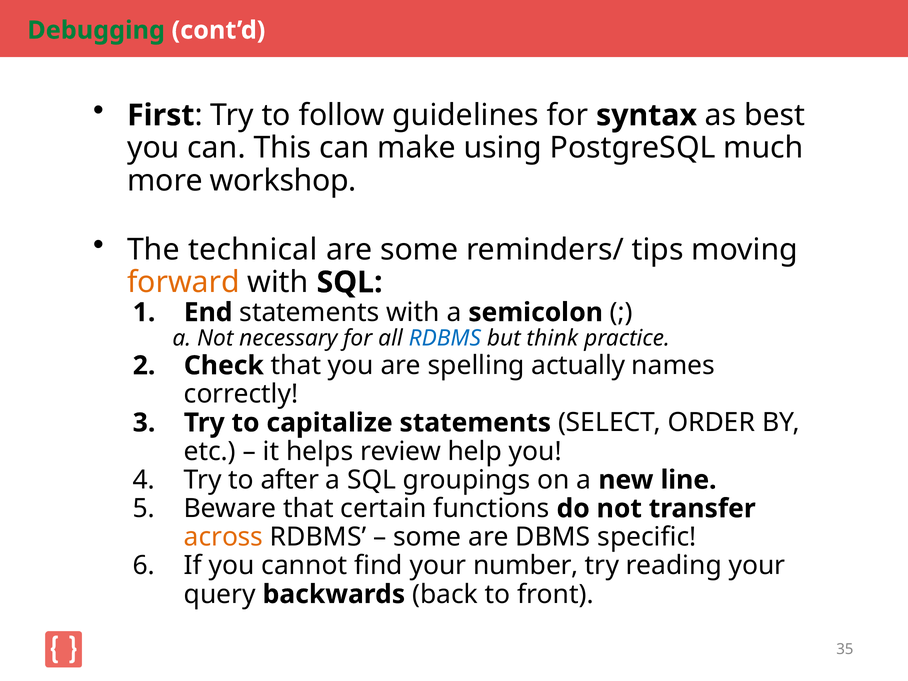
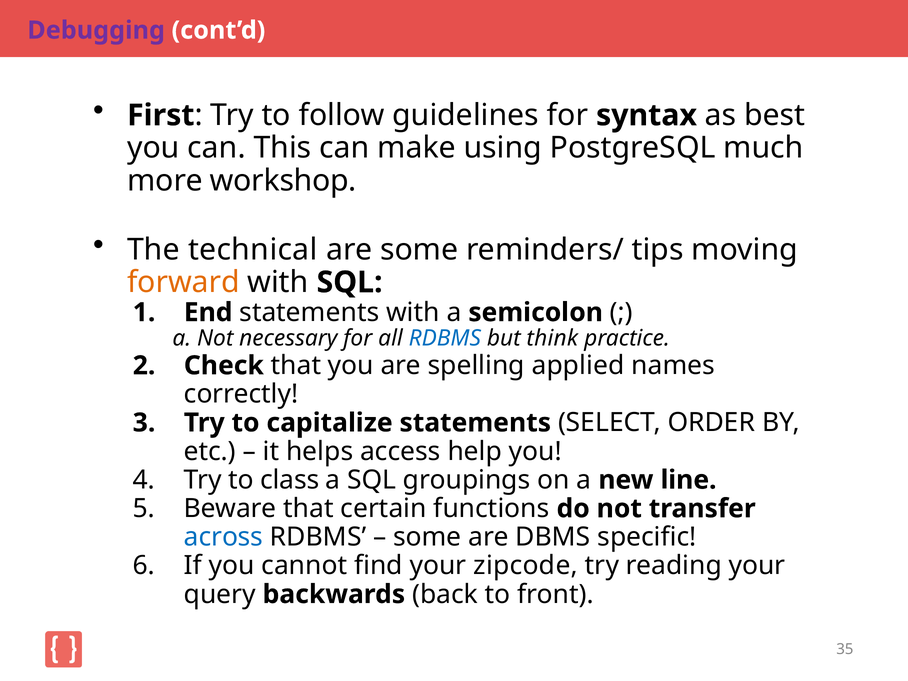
Debugging colour: green -> purple (96, 30)
actually: actually -> applied (578, 366)
review: review -> access (400, 451)
after: after -> class (290, 480)
across colour: orange -> blue (223, 537)
number: number -> zipcode (526, 566)
